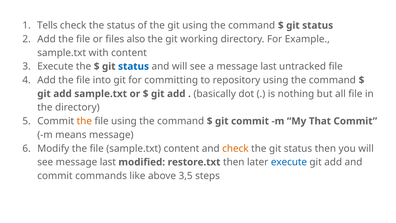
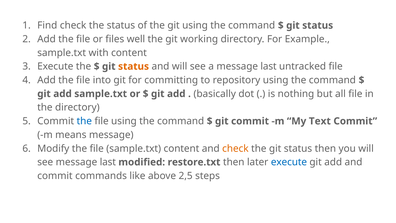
Tells: Tells -> Find (47, 25)
also: also -> well (136, 39)
status colour: blue -> orange (134, 66)
the colour: orange -> blue (84, 121)
That: That -> Text (320, 121)
3,5: 3,5 -> 2,5 (186, 176)
